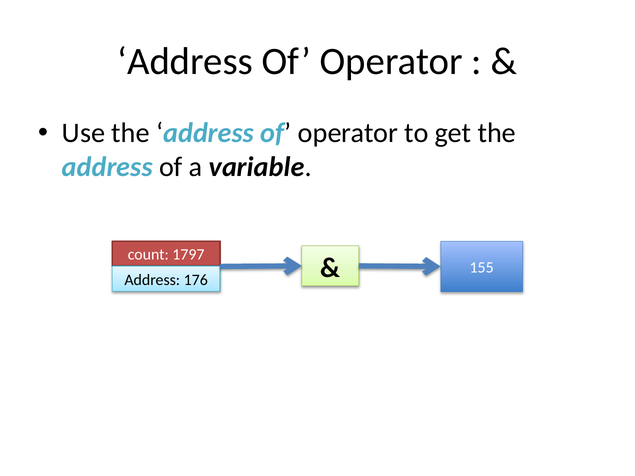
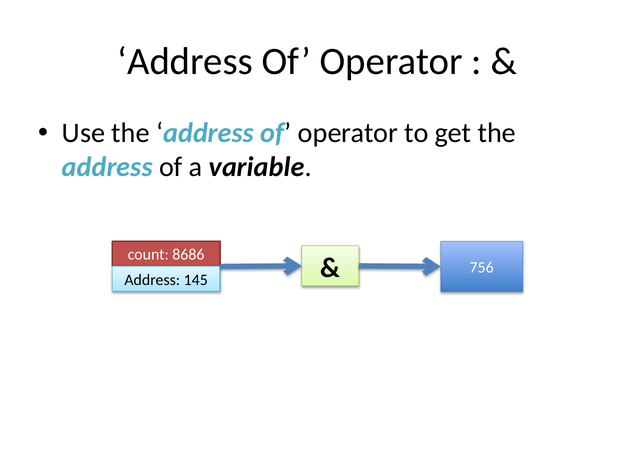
1797: 1797 -> 8686 (188, 255)
176: 176 -> 145 (196, 280)
155: 155 -> 756 (482, 268)
